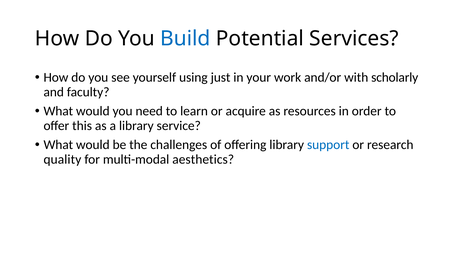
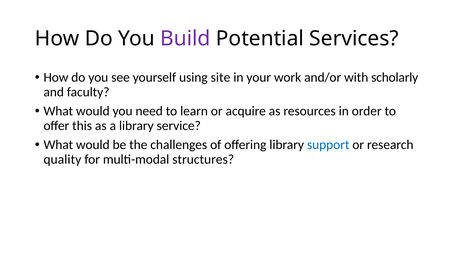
Build colour: blue -> purple (185, 38)
just: just -> site (221, 77)
aesthetics: aesthetics -> structures (203, 159)
